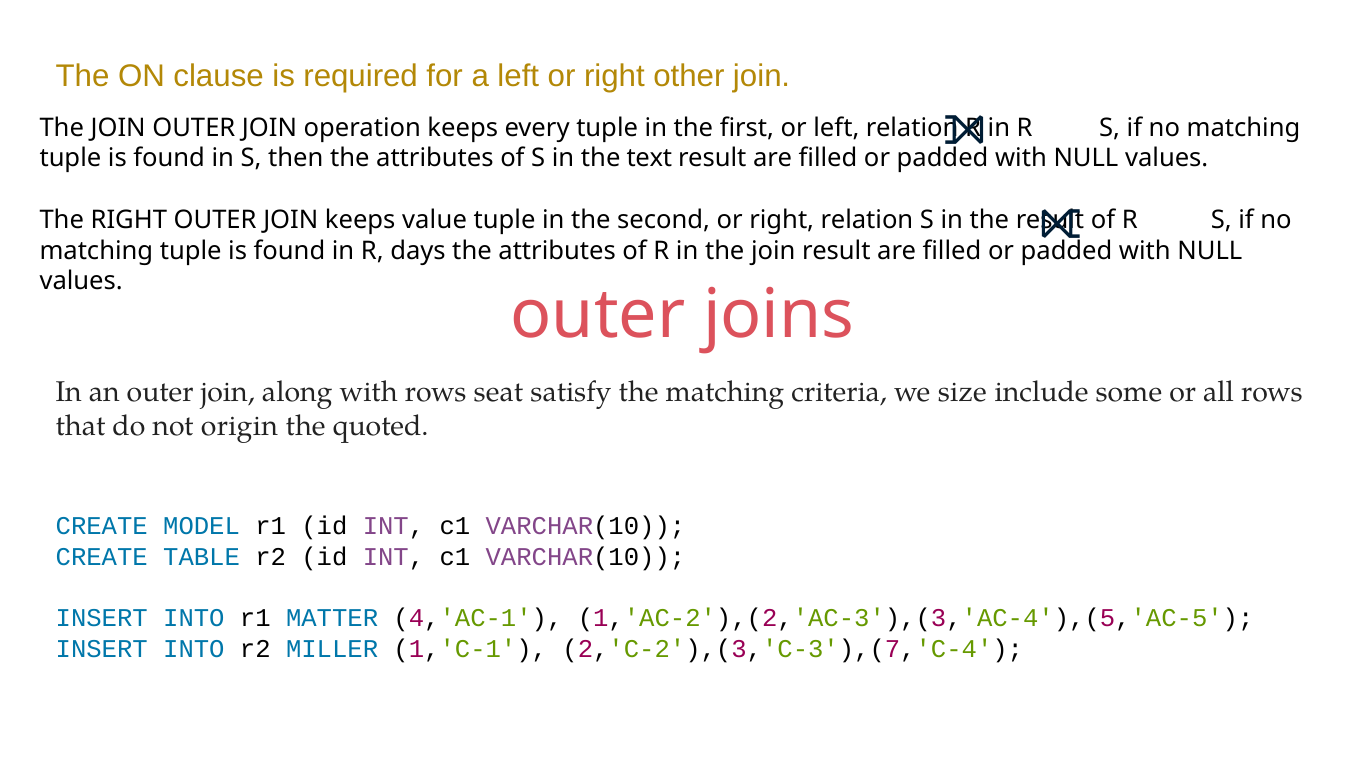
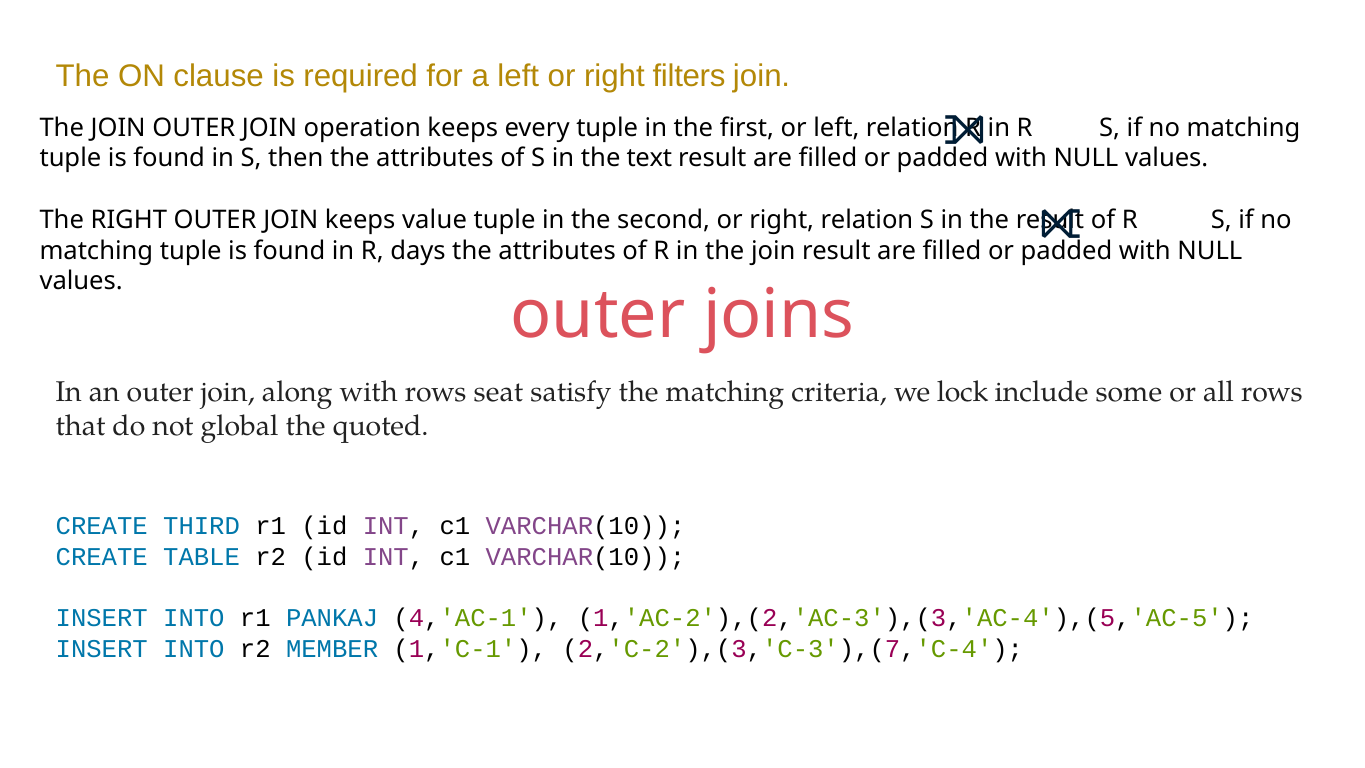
other: other -> filters (689, 76)
size: size -> lock (963, 392)
origin: origin -> global (240, 426)
MODEL: MODEL -> THIRD (202, 526)
MATTER: MATTER -> PANKAJ (332, 618)
MILLER: MILLER -> MEMBER (332, 649)
